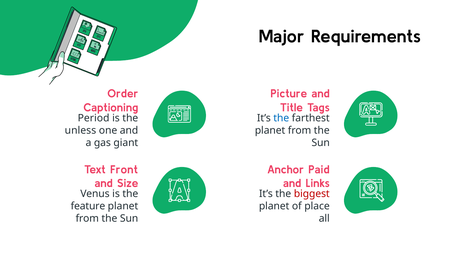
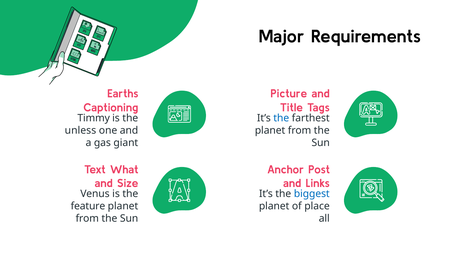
Order: Order -> Earths (123, 94)
Period: Period -> Timmy (94, 118)
Front: Front -> What (124, 170)
Paid: Paid -> Post (319, 170)
biggest colour: red -> blue (312, 194)
